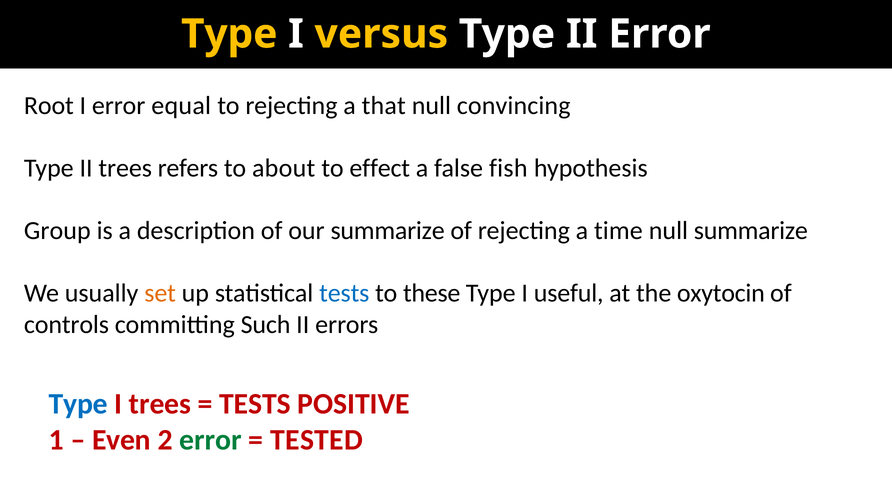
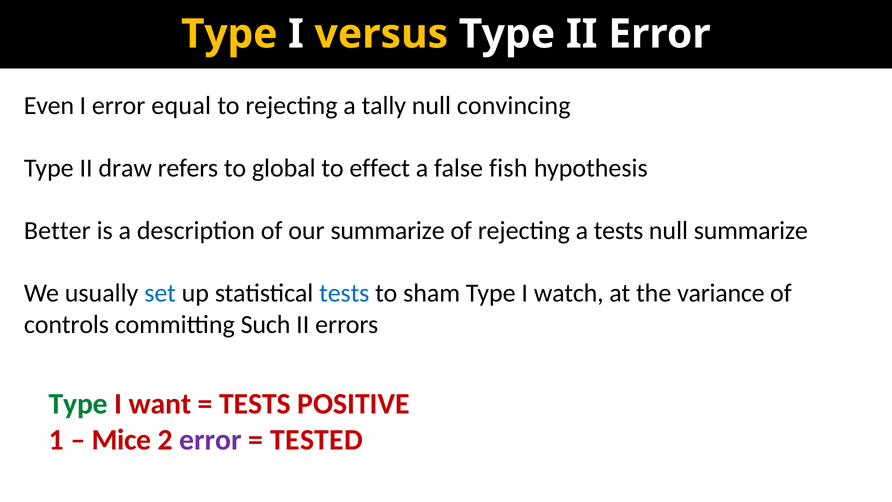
Root: Root -> Even (49, 106)
that: that -> tally (384, 106)
II trees: trees -> draw (125, 168)
about: about -> global (284, 168)
Group: Group -> Better (57, 231)
a time: time -> tests (619, 231)
set colour: orange -> blue (160, 293)
these: these -> sham (432, 293)
useful: useful -> watch (569, 293)
oxytocin: oxytocin -> variance (721, 293)
Type colour: blue -> green (78, 404)
I trees: trees -> want (160, 404)
Even: Even -> Mice (122, 440)
error colour: green -> purple (210, 440)
